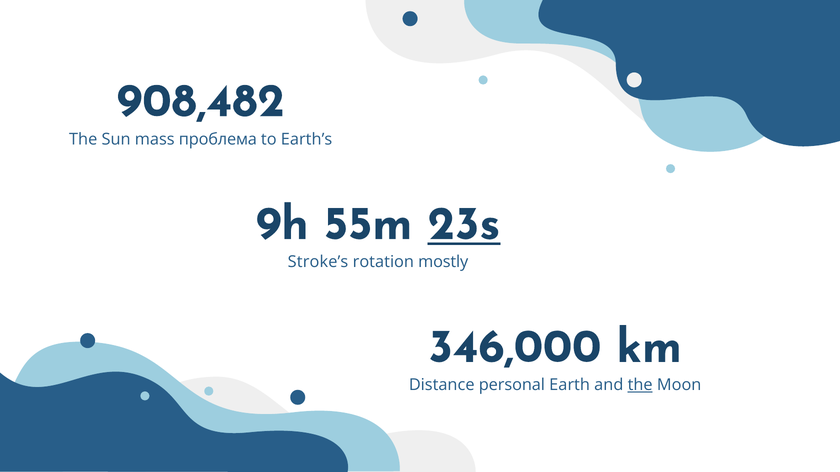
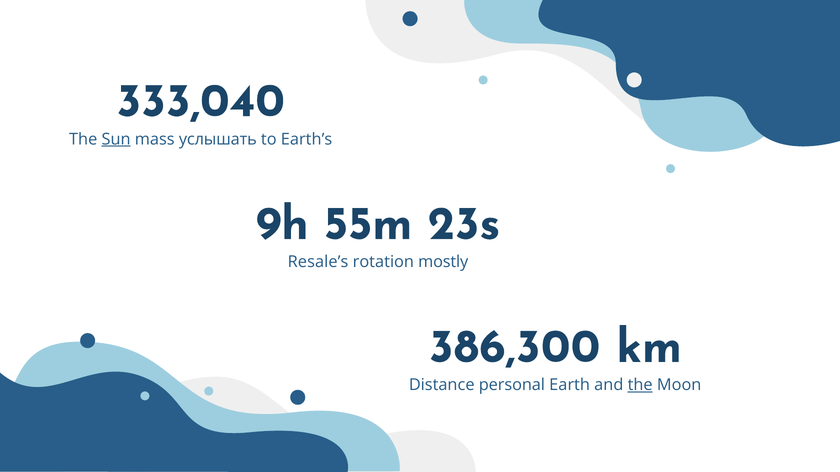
908,482: 908,482 -> 333,040 (201, 101)
Sun underline: none -> present (116, 139)
проблема: проблема -> услышать (218, 139)
23s underline: present -> none (464, 224)
Stroke’s: Stroke’s -> Resale’s (318, 262)
346,000: 346,000 -> 386,300 (515, 347)
